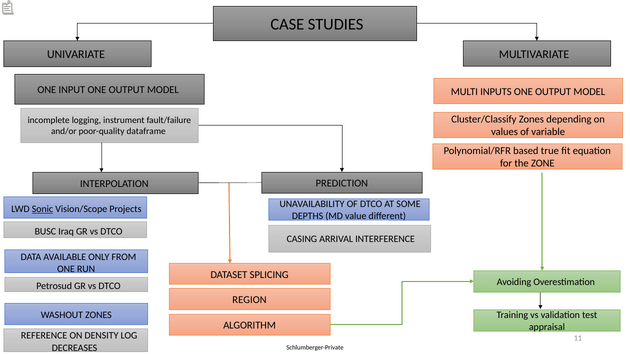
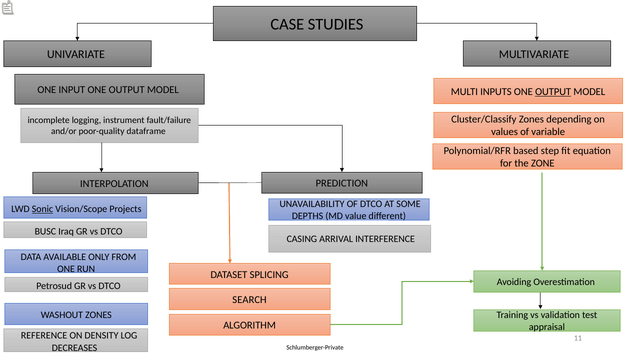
OUTPUT underline: none -> present (553, 92)
true: true -> step (550, 151)
REGION: REGION -> SEARCH (249, 300)
